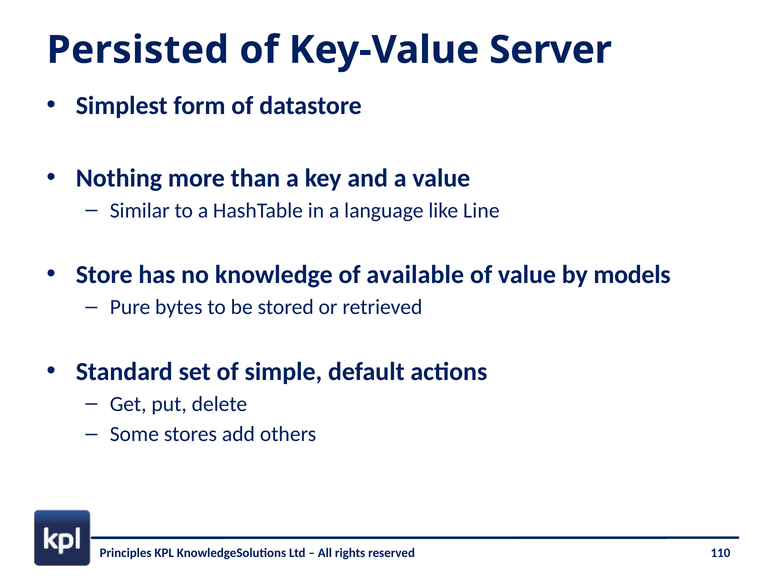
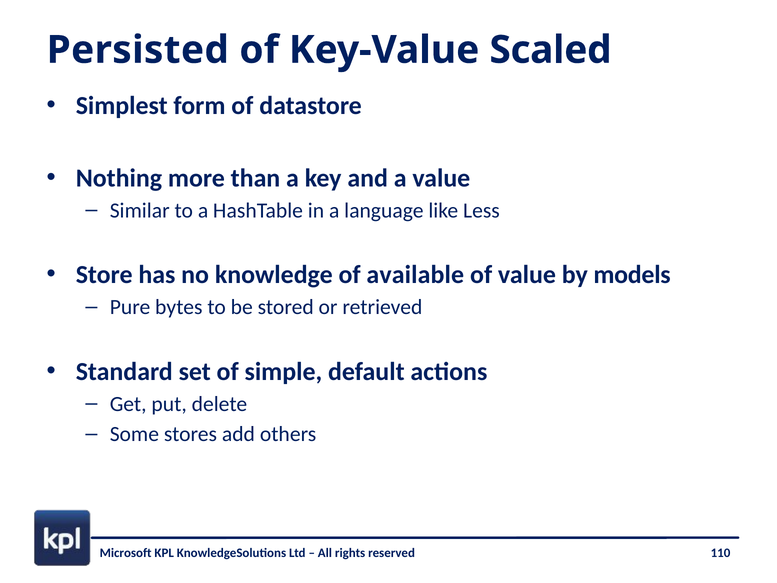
Server: Server -> Scaled (551, 50)
Line: Line -> Less (481, 210)
Principles: Principles -> Microsoft (126, 553)
